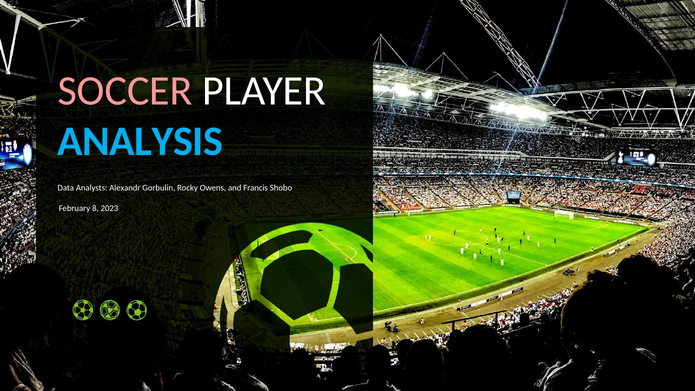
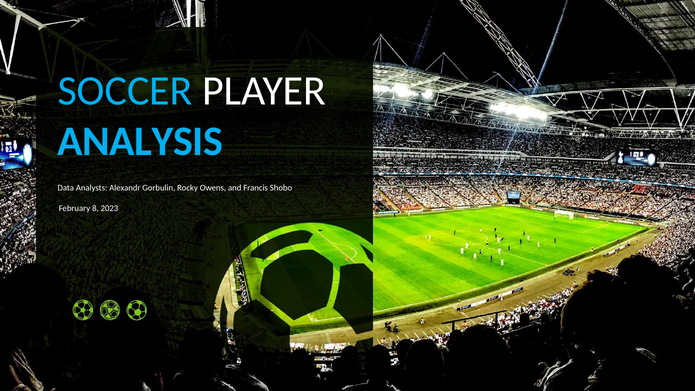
SOCCER colour: pink -> light blue (125, 91)
